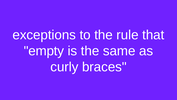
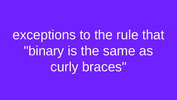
empty: empty -> binary (44, 51)
